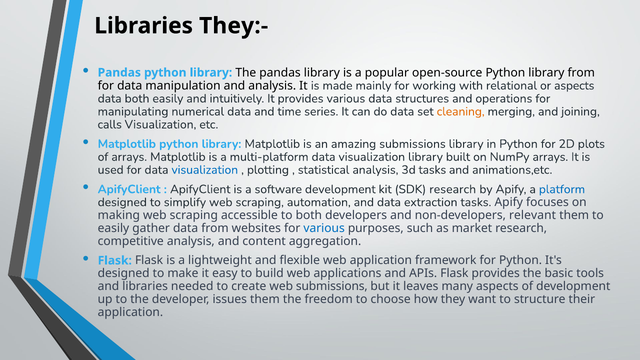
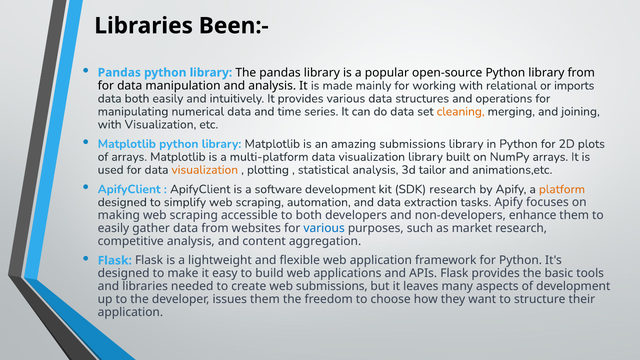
They:-: They:- -> Been:- (234, 26)
or aspects: aspects -> imports (574, 86)
calls: calls -> with (110, 124)
visualization colour: blue -> orange (205, 170)
3d tasks: tasks -> tailor (432, 170)
platform colour: blue -> orange (562, 189)
relevant: relevant -> enhance (533, 215)
